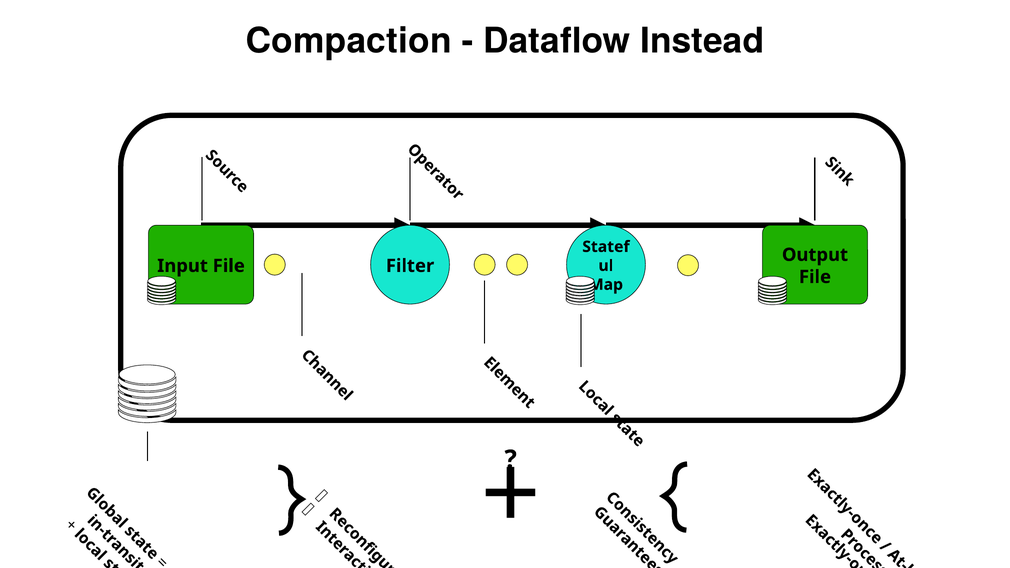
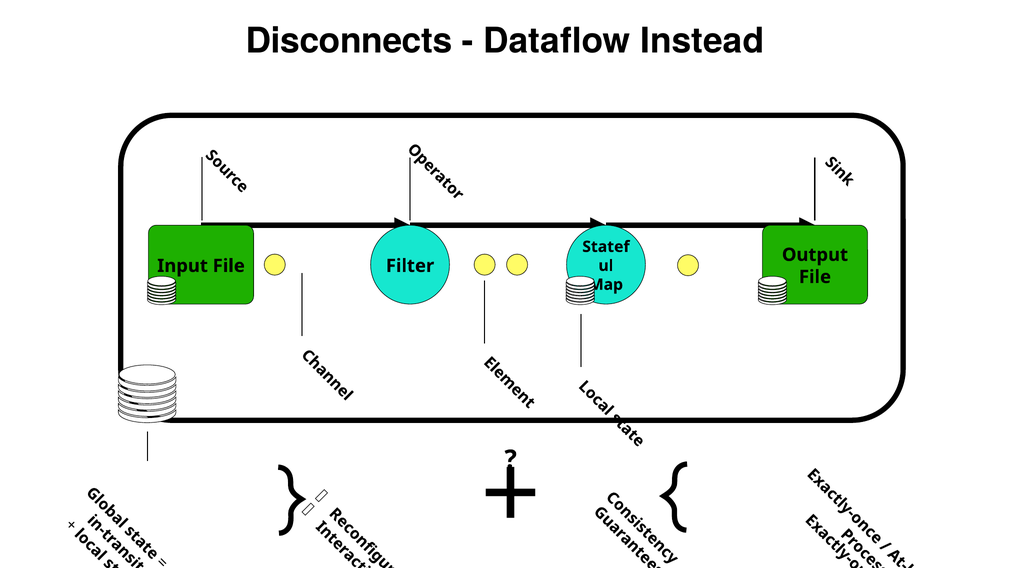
Compaction: Compaction -> Disconnects (349, 41)
